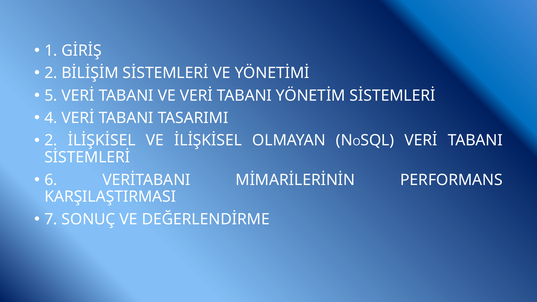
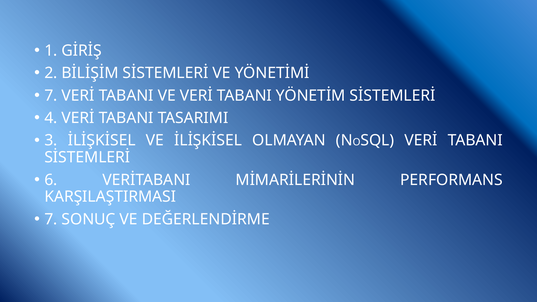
5: 5 -> 7 (51, 96)
2: 2 -> 3 (51, 141)
